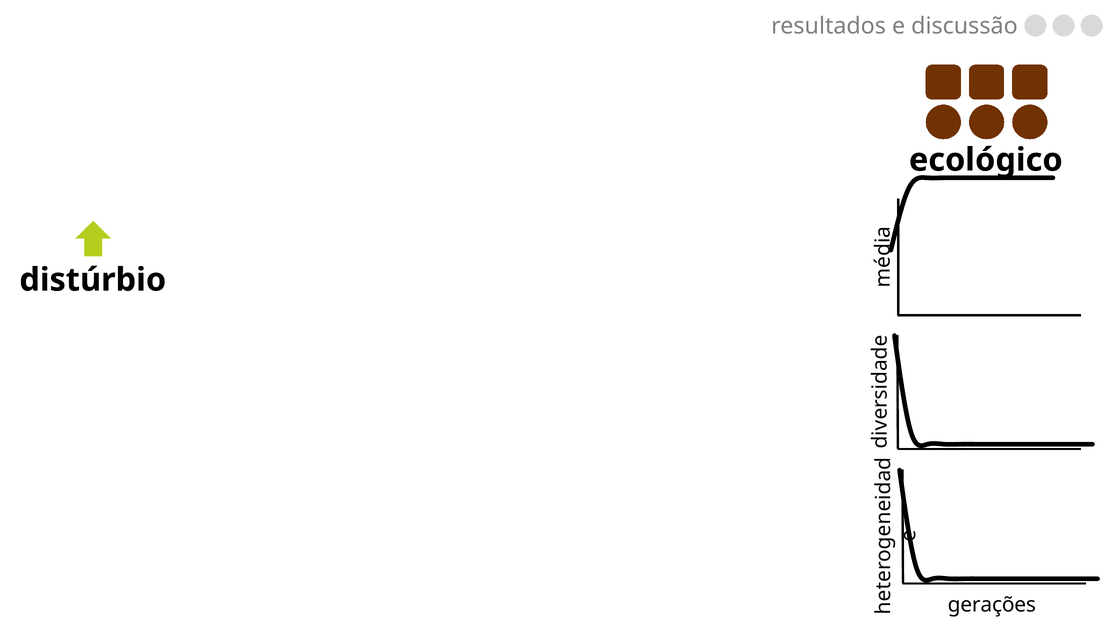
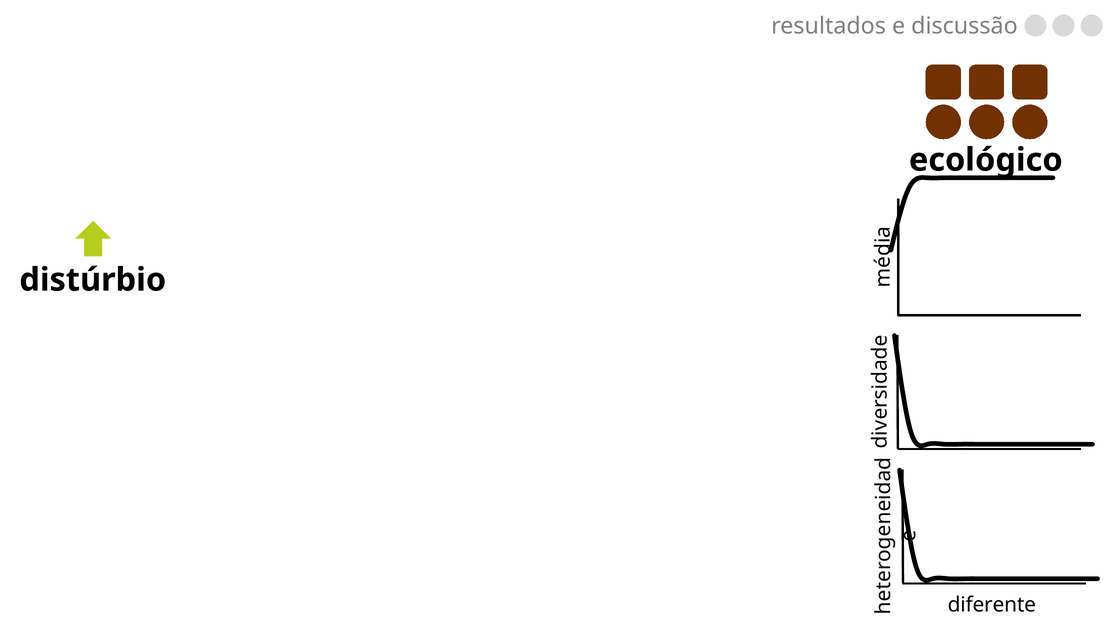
gerações: gerações -> diferente (992, 604)
